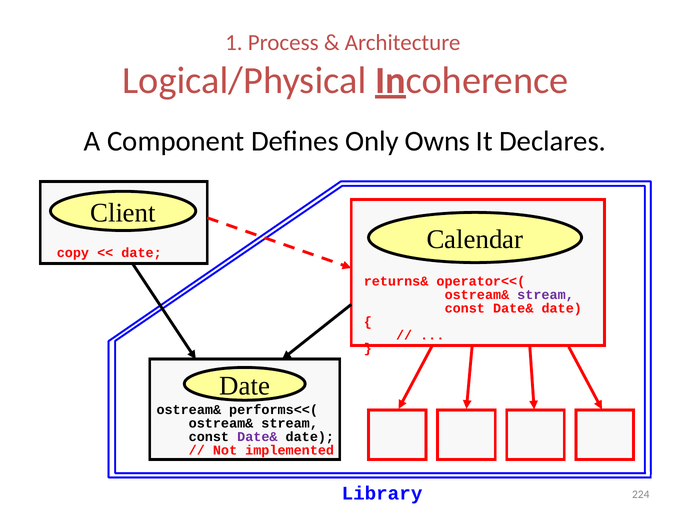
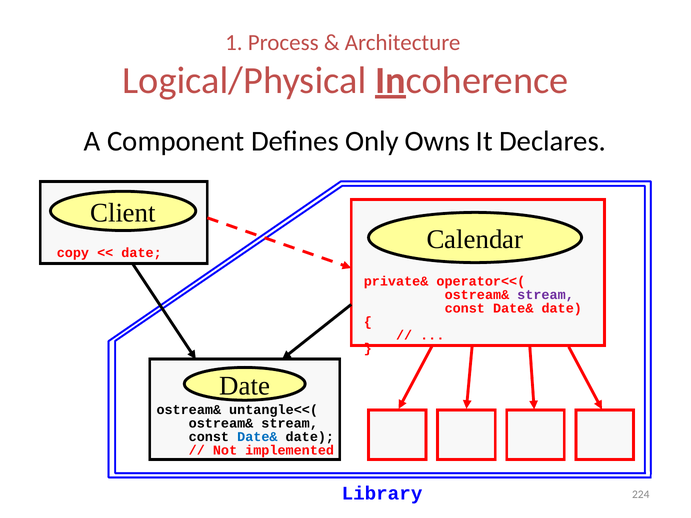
returns&: returns& -> private& (396, 282)
performs<<(: performs<<( -> untangle<<( (274, 410)
Date& colour: purple -> blue (257, 437)
